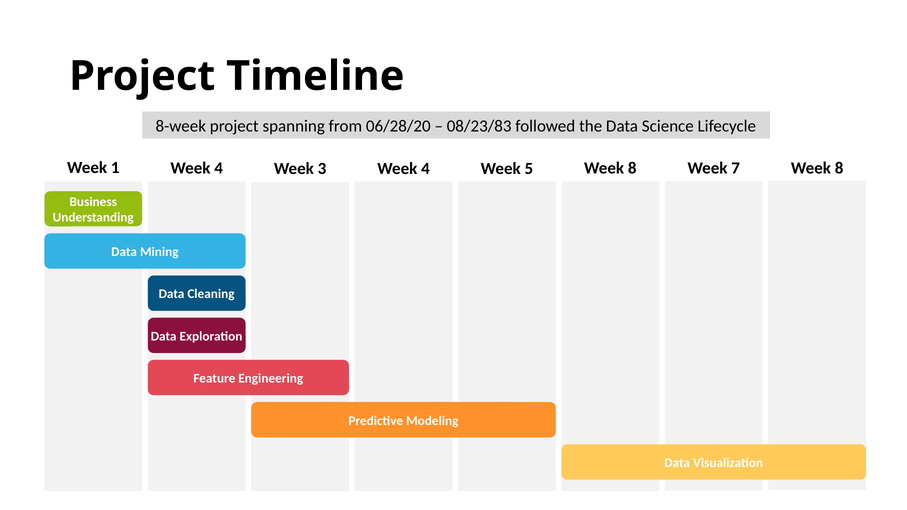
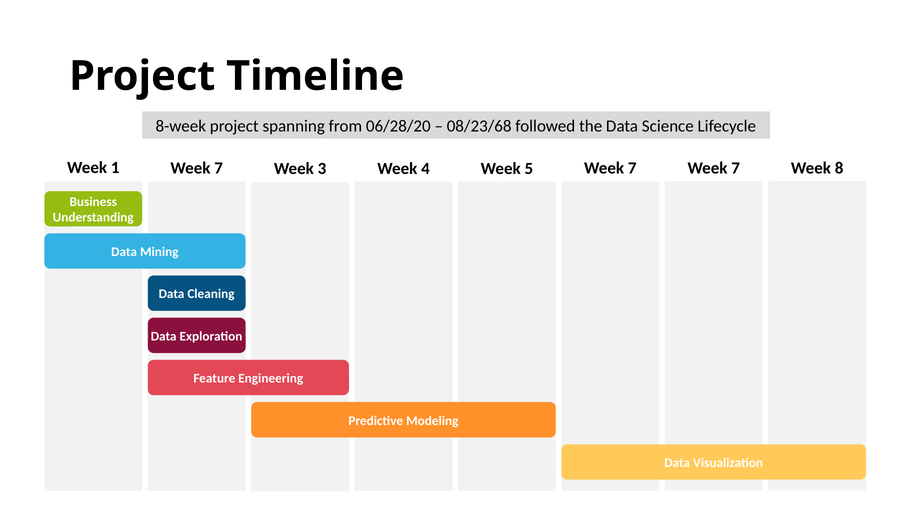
08/23/83: 08/23/83 -> 08/23/68 (479, 126)
4: 4 -> 7 (219, 168)
5 Week 8: 8 -> 7 (632, 168)
